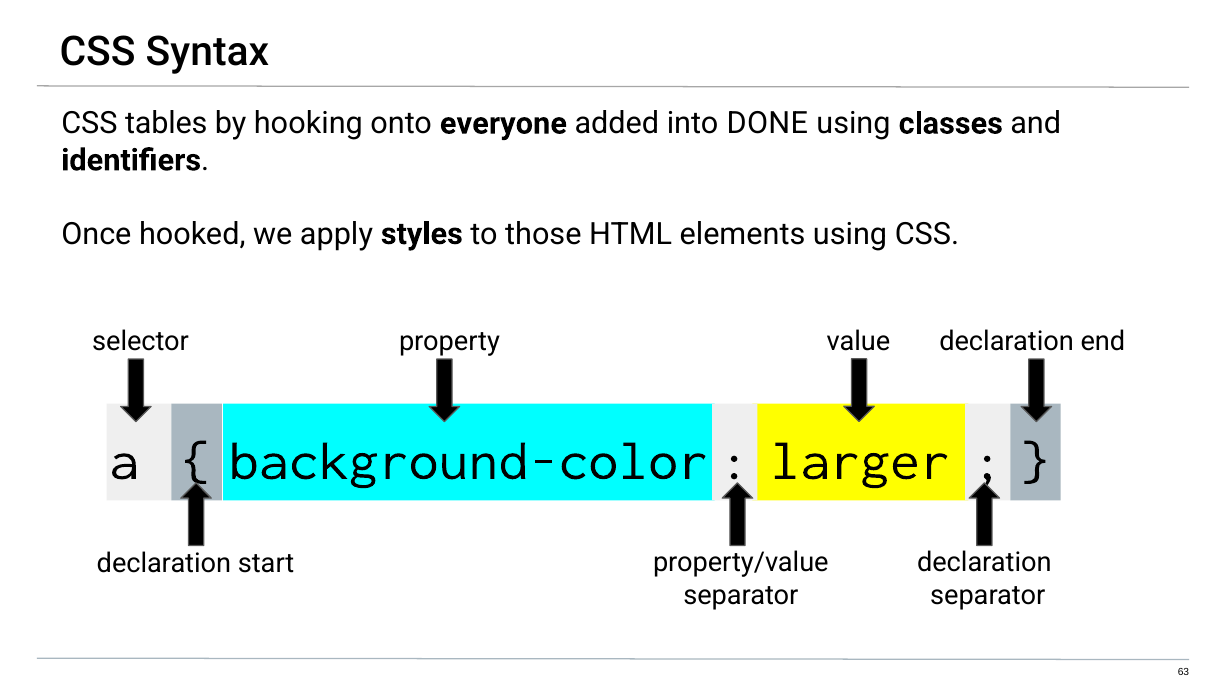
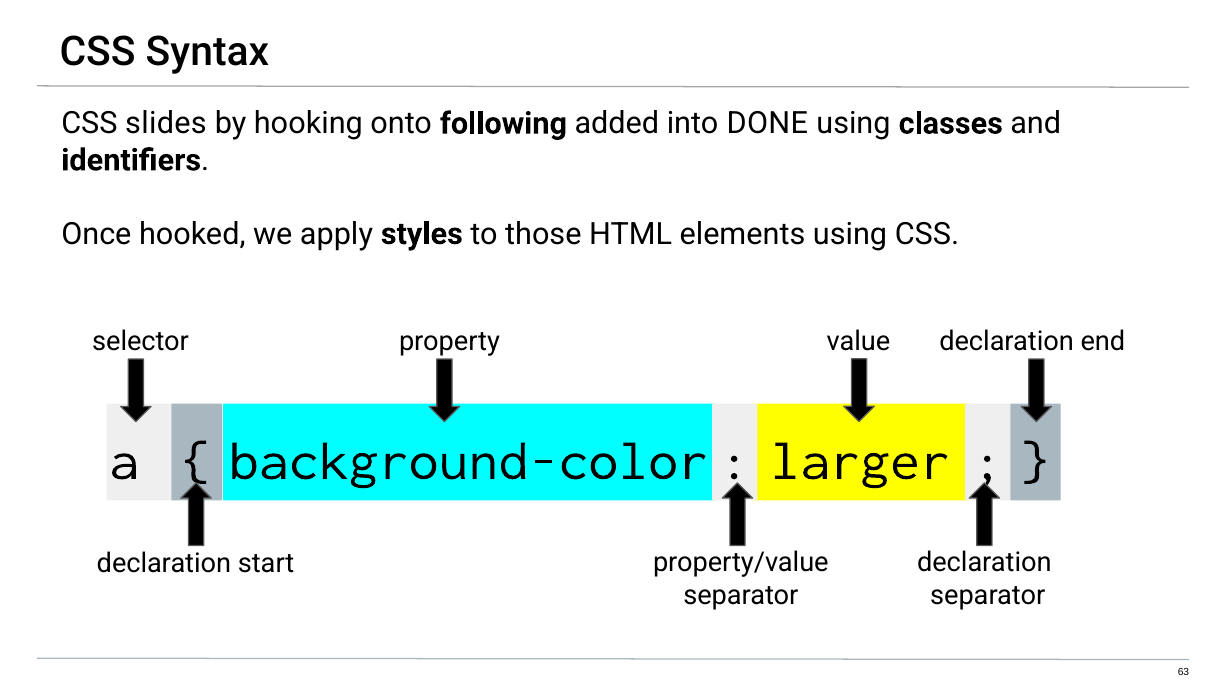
tables: tables -> slides (166, 123)
everyone: everyone -> following (503, 123)
